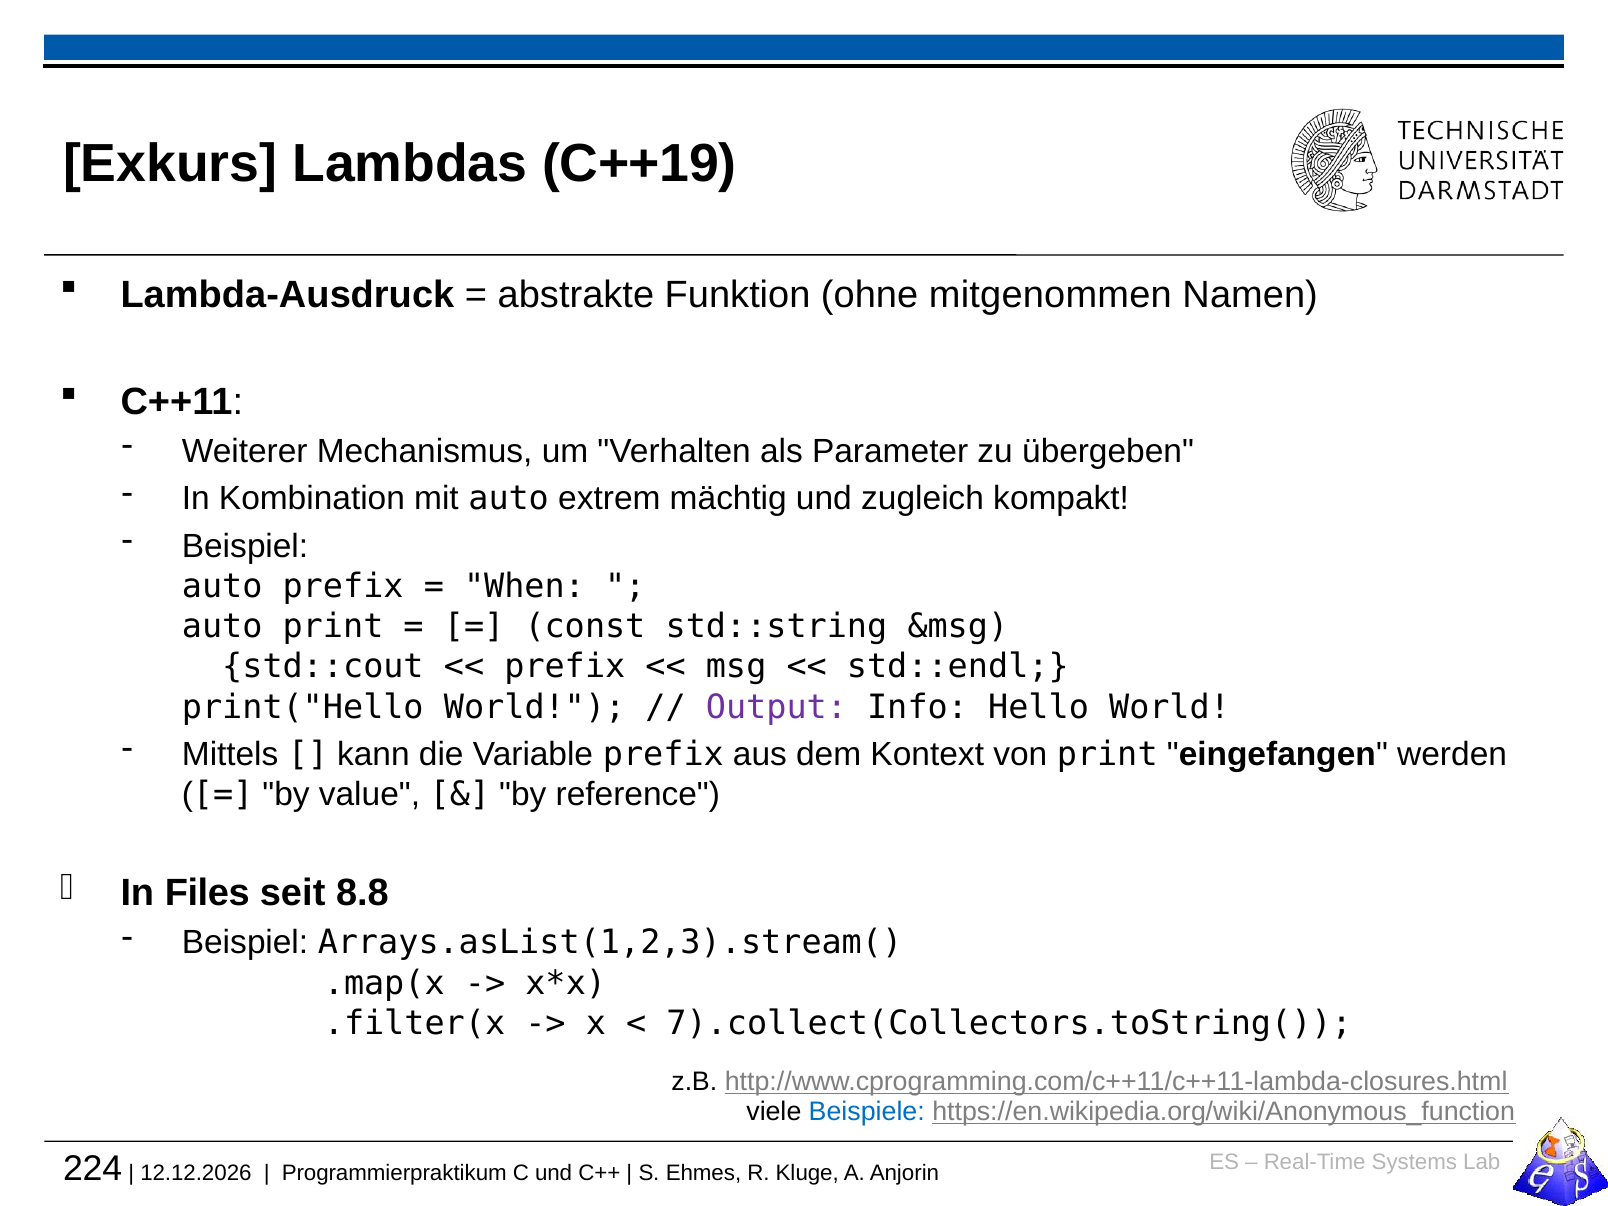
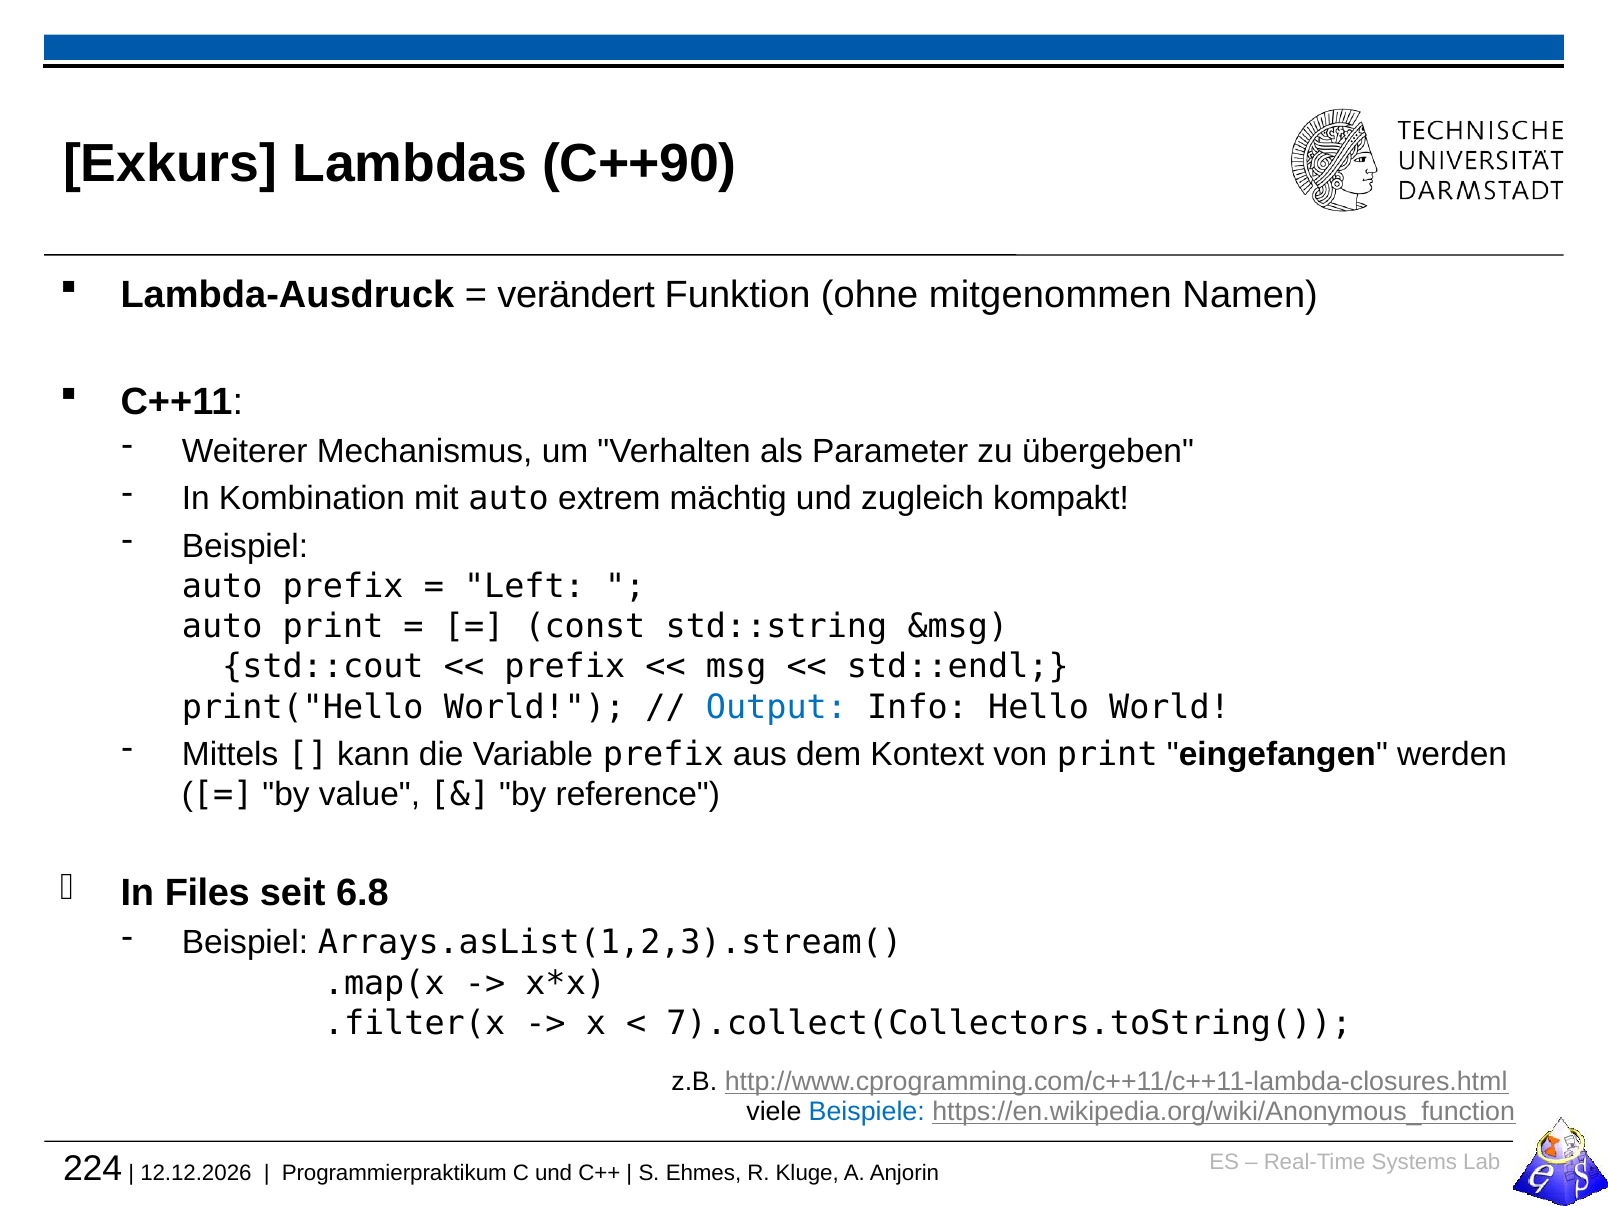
C++19: C++19 -> C++90 (639, 163)
abstrakte: abstrakte -> verändert (576, 295)
When: When -> Left (524, 586)
Output colour: purple -> blue (776, 707)
8.8: 8.8 -> 6.8 (362, 893)
